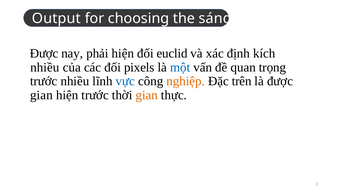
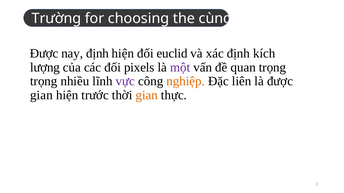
Output: Output -> Trường (56, 18)
sáng: sáng -> cùng (215, 18)
nay phải: phải -> định (98, 54)
nhiều: nhiều -> lượng (45, 67)
một colour: blue -> purple (180, 67)
trước: trước -> trọng (44, 81)
vực colour: blue -> purple (125, 81)
trên: trên -> liên (242, 81)
